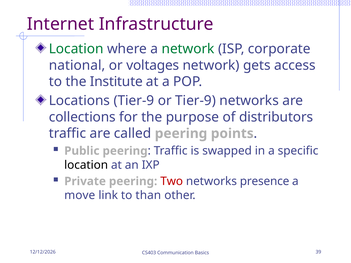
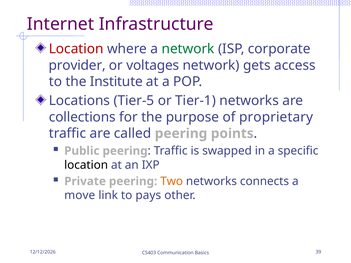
Location colour: green -> red (76, 49)
national: national -> provider (77, 65)
Locations Tier-9: Tier-9 -> Tier-5 (134, 101)
or Tier-9: Tier-9 -> Tier-1 (196, 101)
distributors: distributors -> proprietary (276, 117)
Two colour: red -> orange (172, 181)
presence: presence -> connects (265, 181)
than: than -> pays (148, 195)
